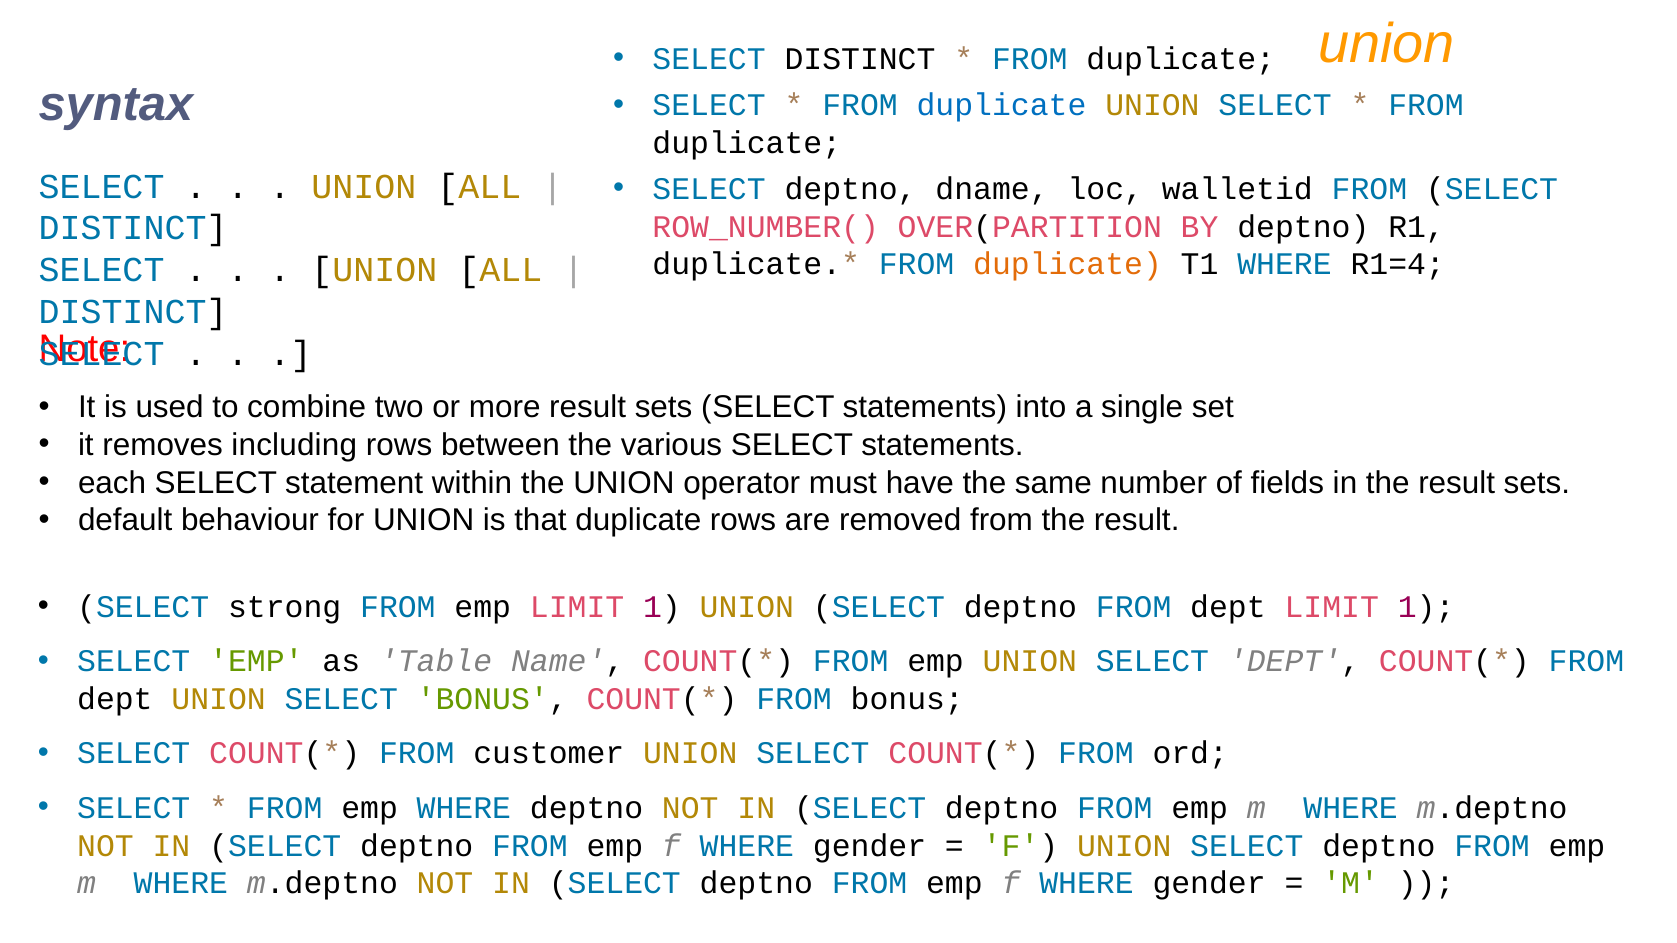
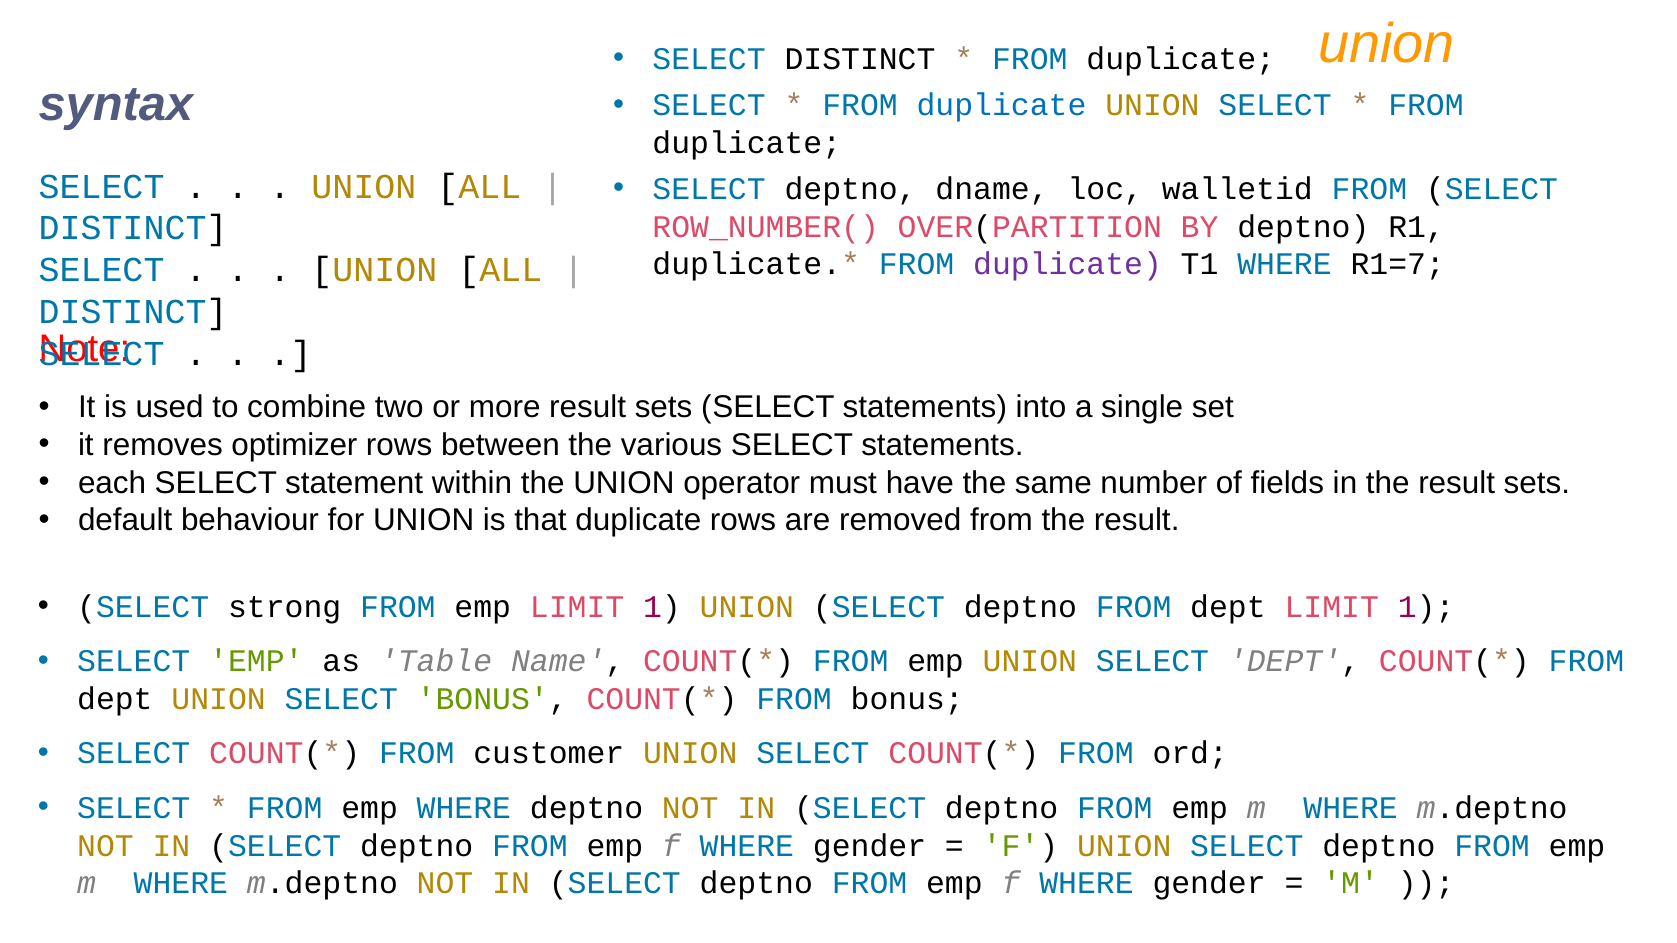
duplicate colour: orange -> purple (1068, 265)
R1=4: R1=4 -> R1=7 (1398, 265)
including: including -> optimizer (294, 445)
